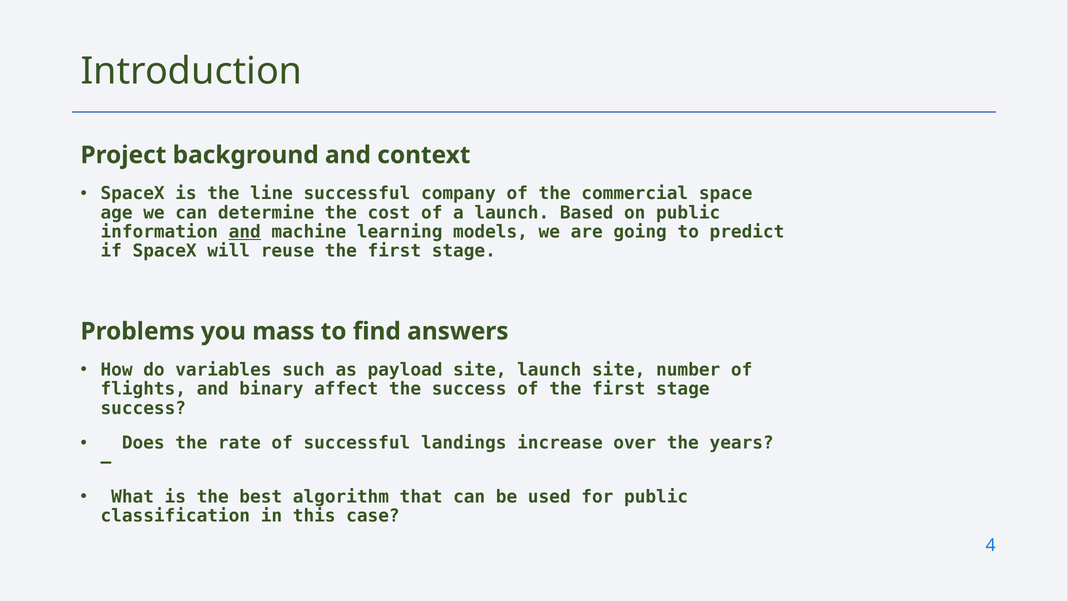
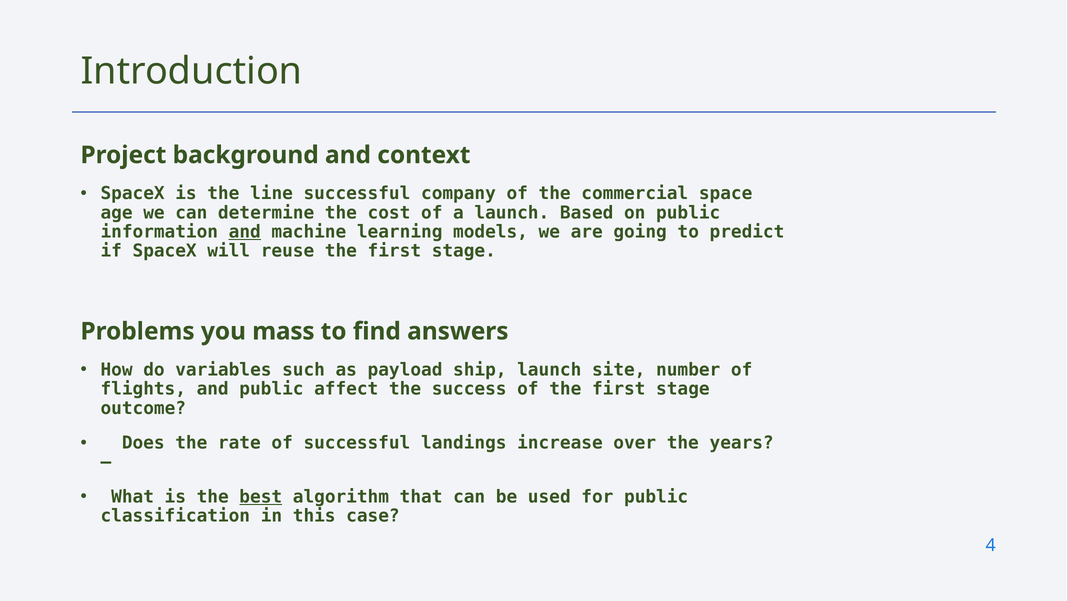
payload site: site -> ship (480, 370)
and binary: binary -> public (271, 389)
success: success -> outcome (143, 408)
best underline: none -> present (261, 497)
